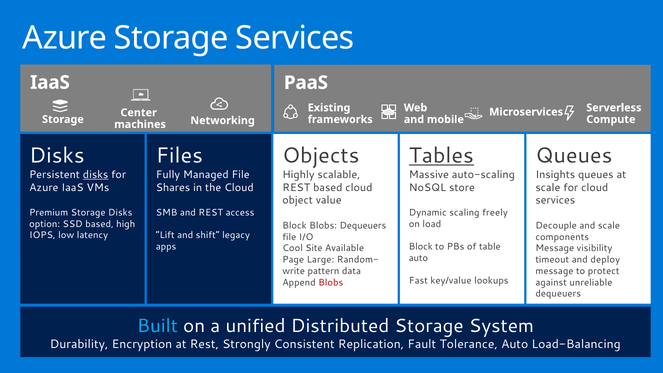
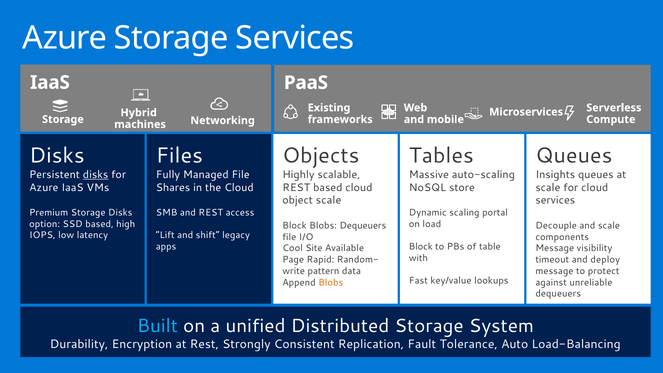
Center: Center -> Hybrid (139, 113)
Tables underline: present -> none (441, 156)
object value: value -> scale (329, 200)
freely: freely -> portal (495, 212)
auto: auto -> with (418, 258)
Large: Large -> Rapid (320, 260)
Blobs colour: red -> orange (331, 282)
